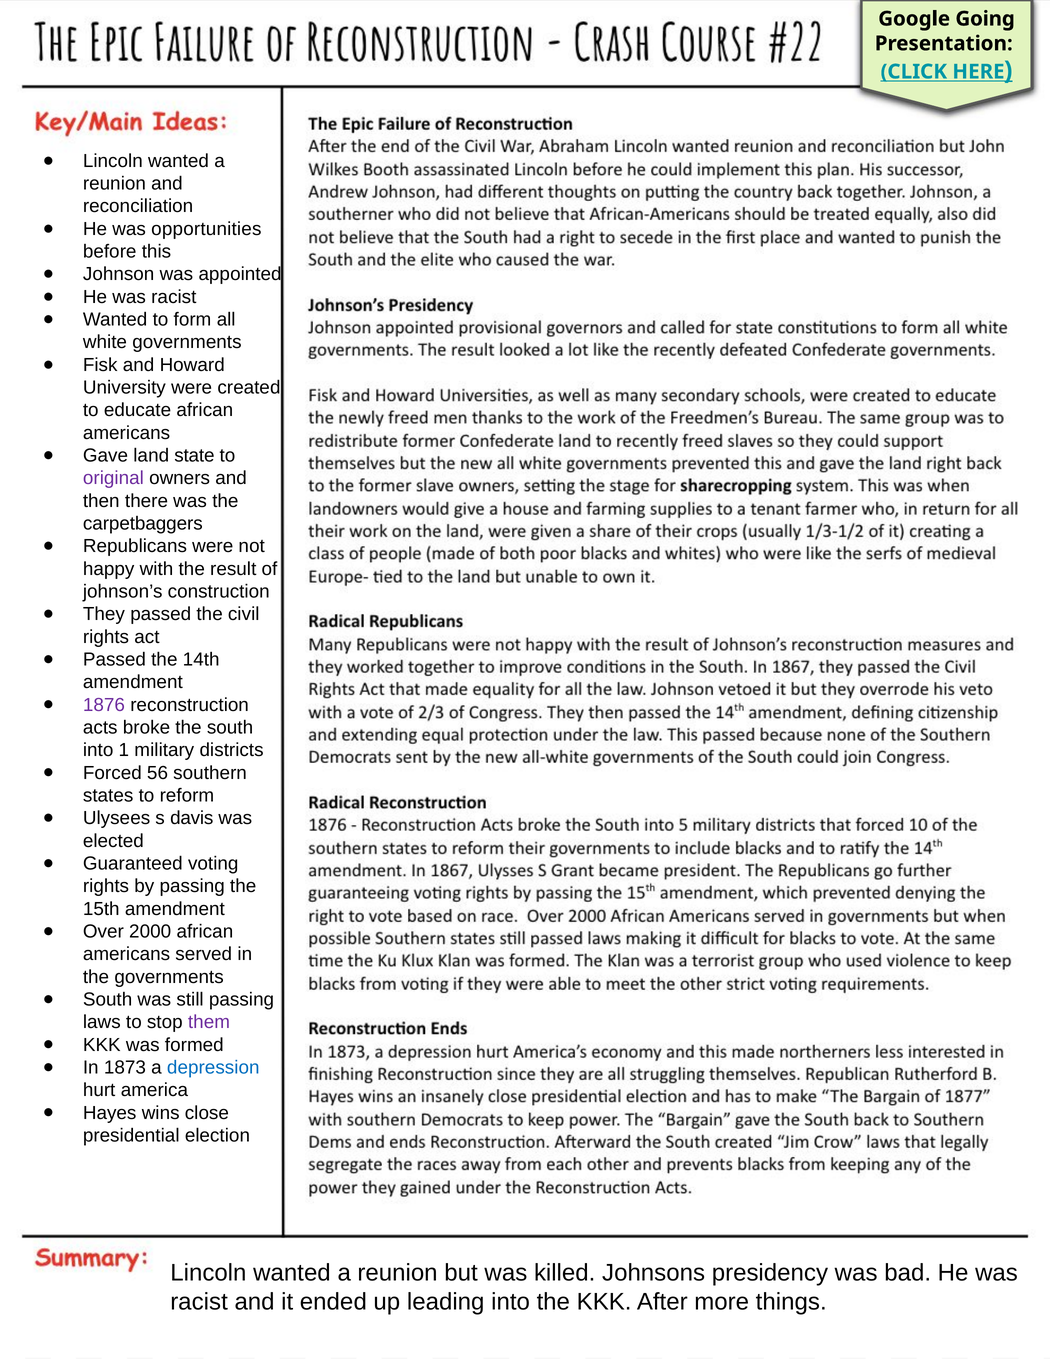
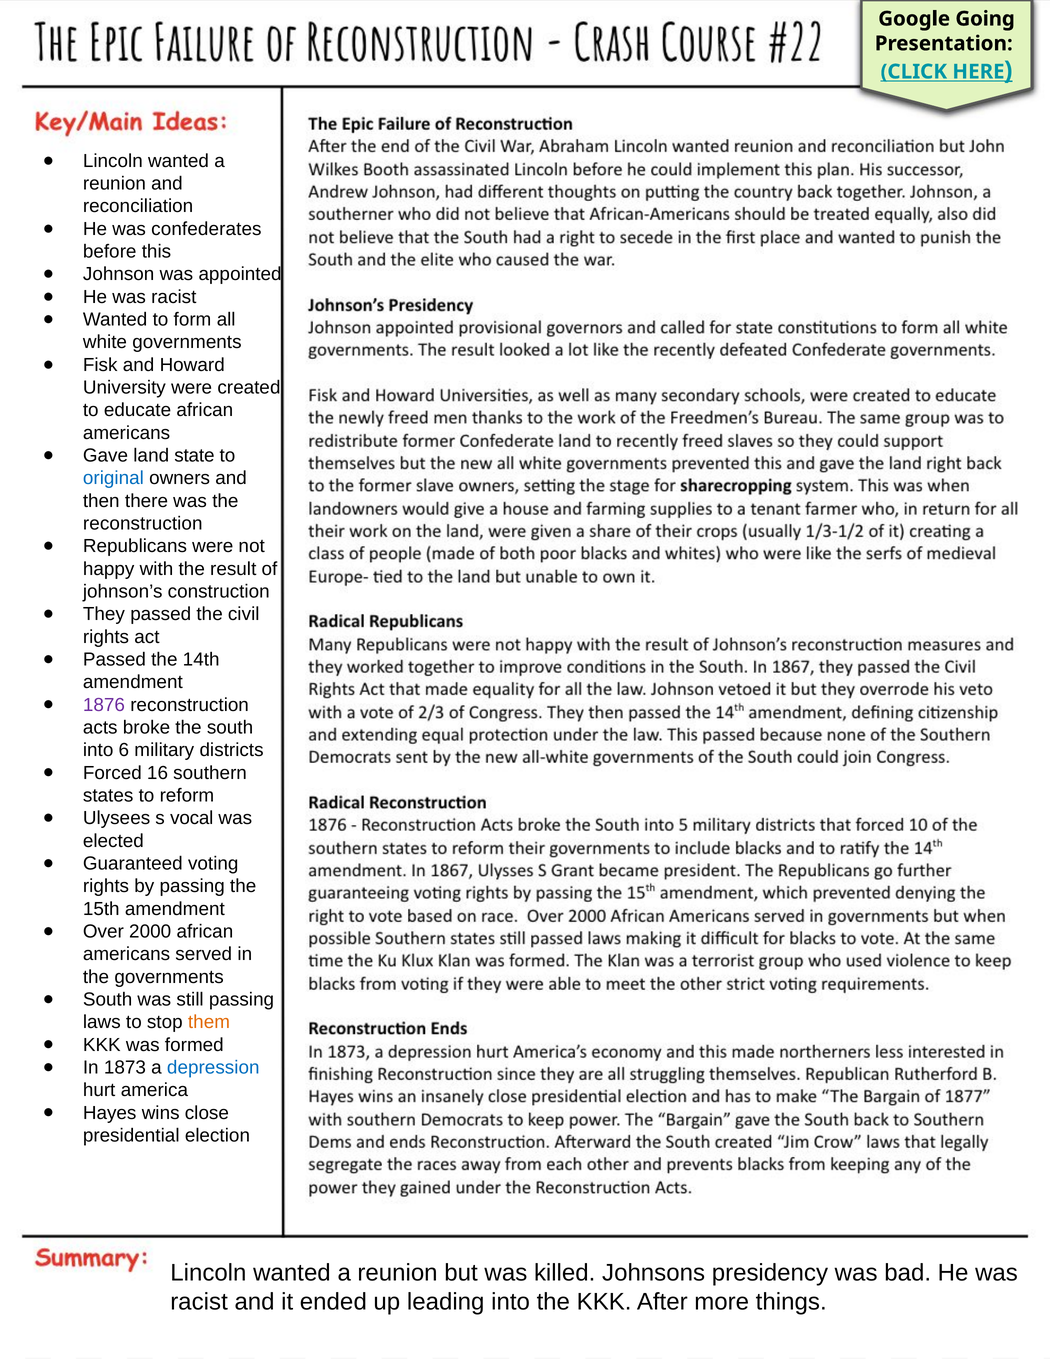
opportunities: opportunities -> confederates (206, 229)
original colour: purple -> blue (113, 478)
carpetbaggers: carpetbaggers -> reconstruction (143, 523)
1: 1 -> 6 (124, 750)
56: 56 -> 16 (157, 773)
davis: davis -> vocal (192, 818)
them colour: purple -> orange (209, 1022)
